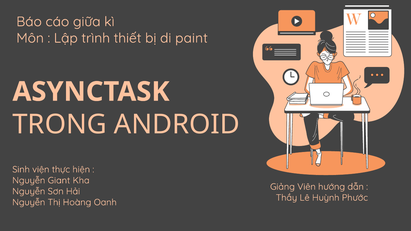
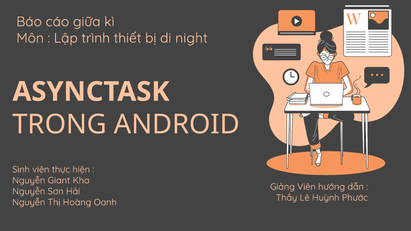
paint: paint -> night (191, 38)
